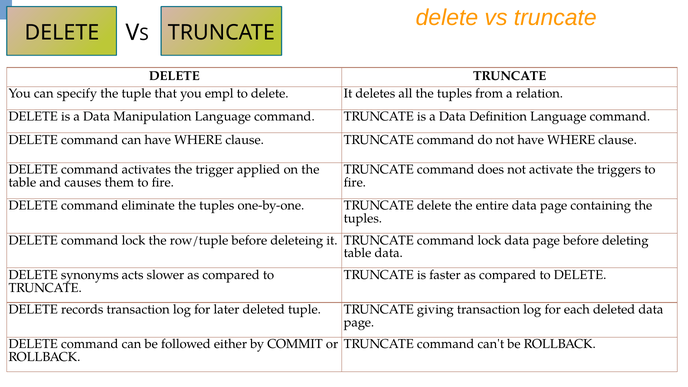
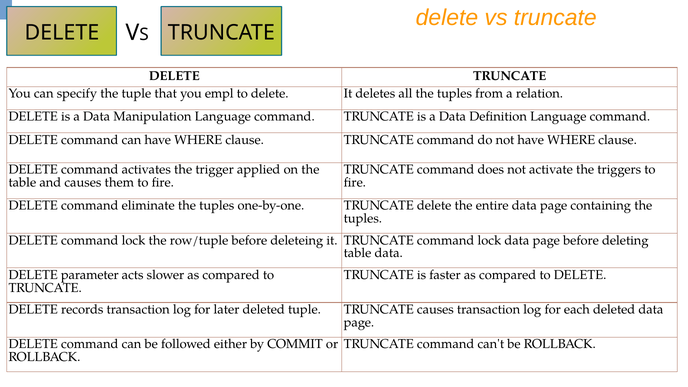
synonyms: synonyms -> parameter (90, 275)
TRUNCATE giving: giving -> causes (435, 309)
